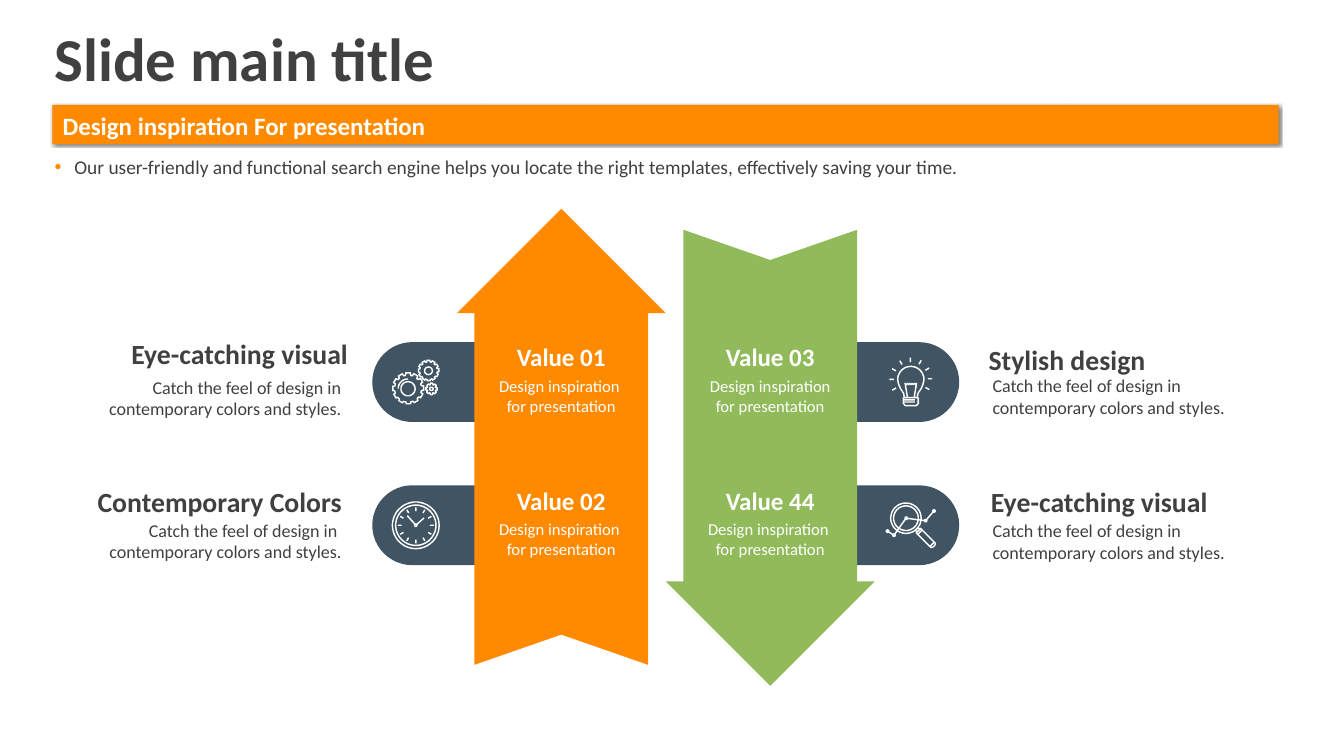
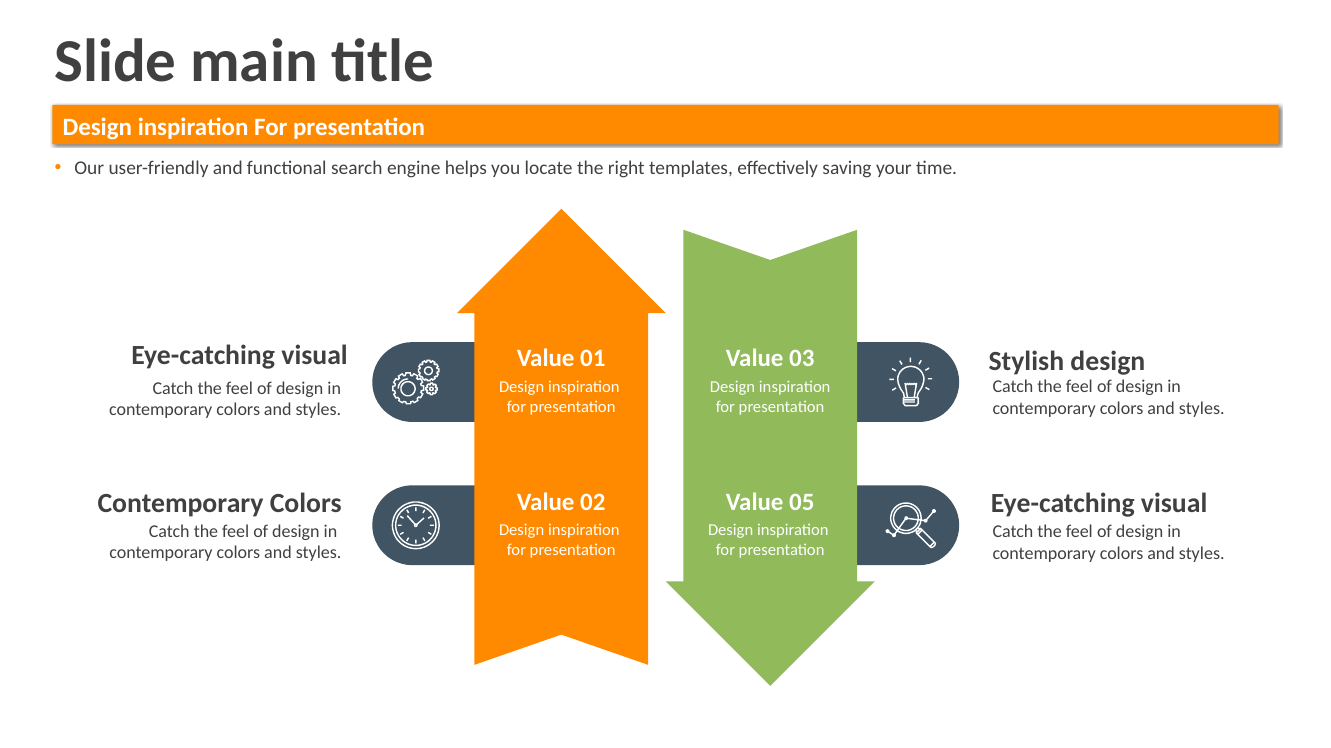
44: 44 -> 05 (802, 503)
